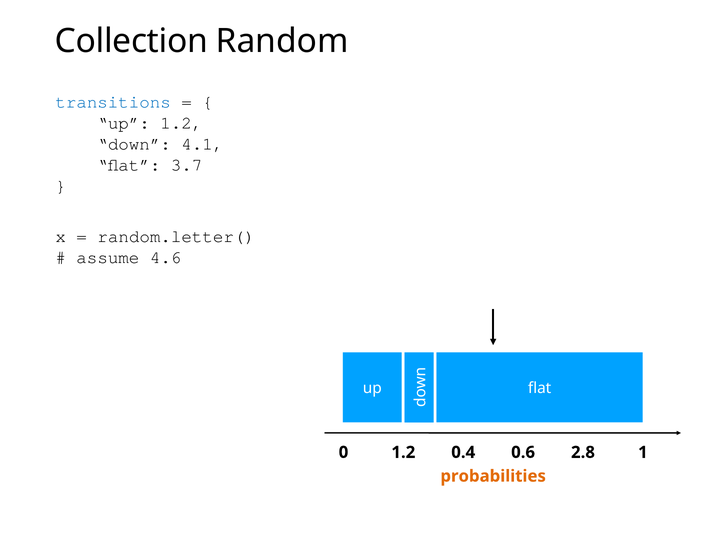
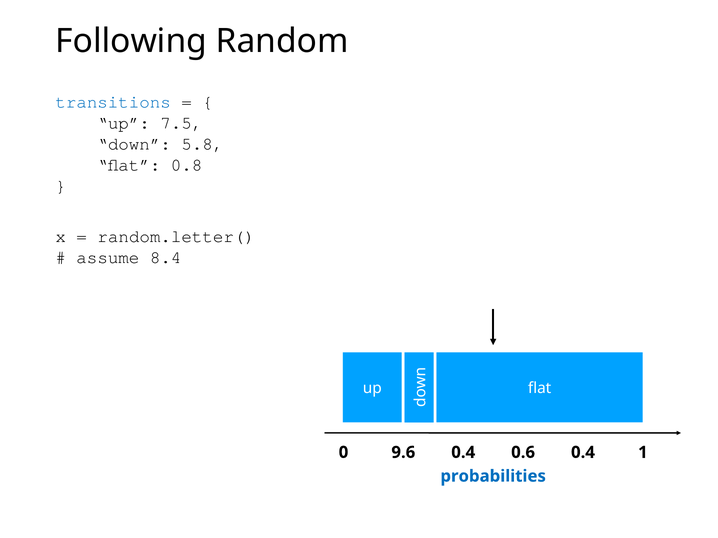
Collection: Collection -> Following (131, 41)
up 1.2: 1.2 -> 7.5 (181, 123)
4.1: 4.1 -> 5.8 (202, 144)
3.7: 3.7 -> 0.8 (187, 165)
4.6: 4.6 -> 8.4 (166, 258)
1.2: 1.2 -> 9.6 (403, 453)
0.6 2.8: 2.8 -> 0.4 (583, 453)
probabilities colour: orange -> blue (493, 477)
